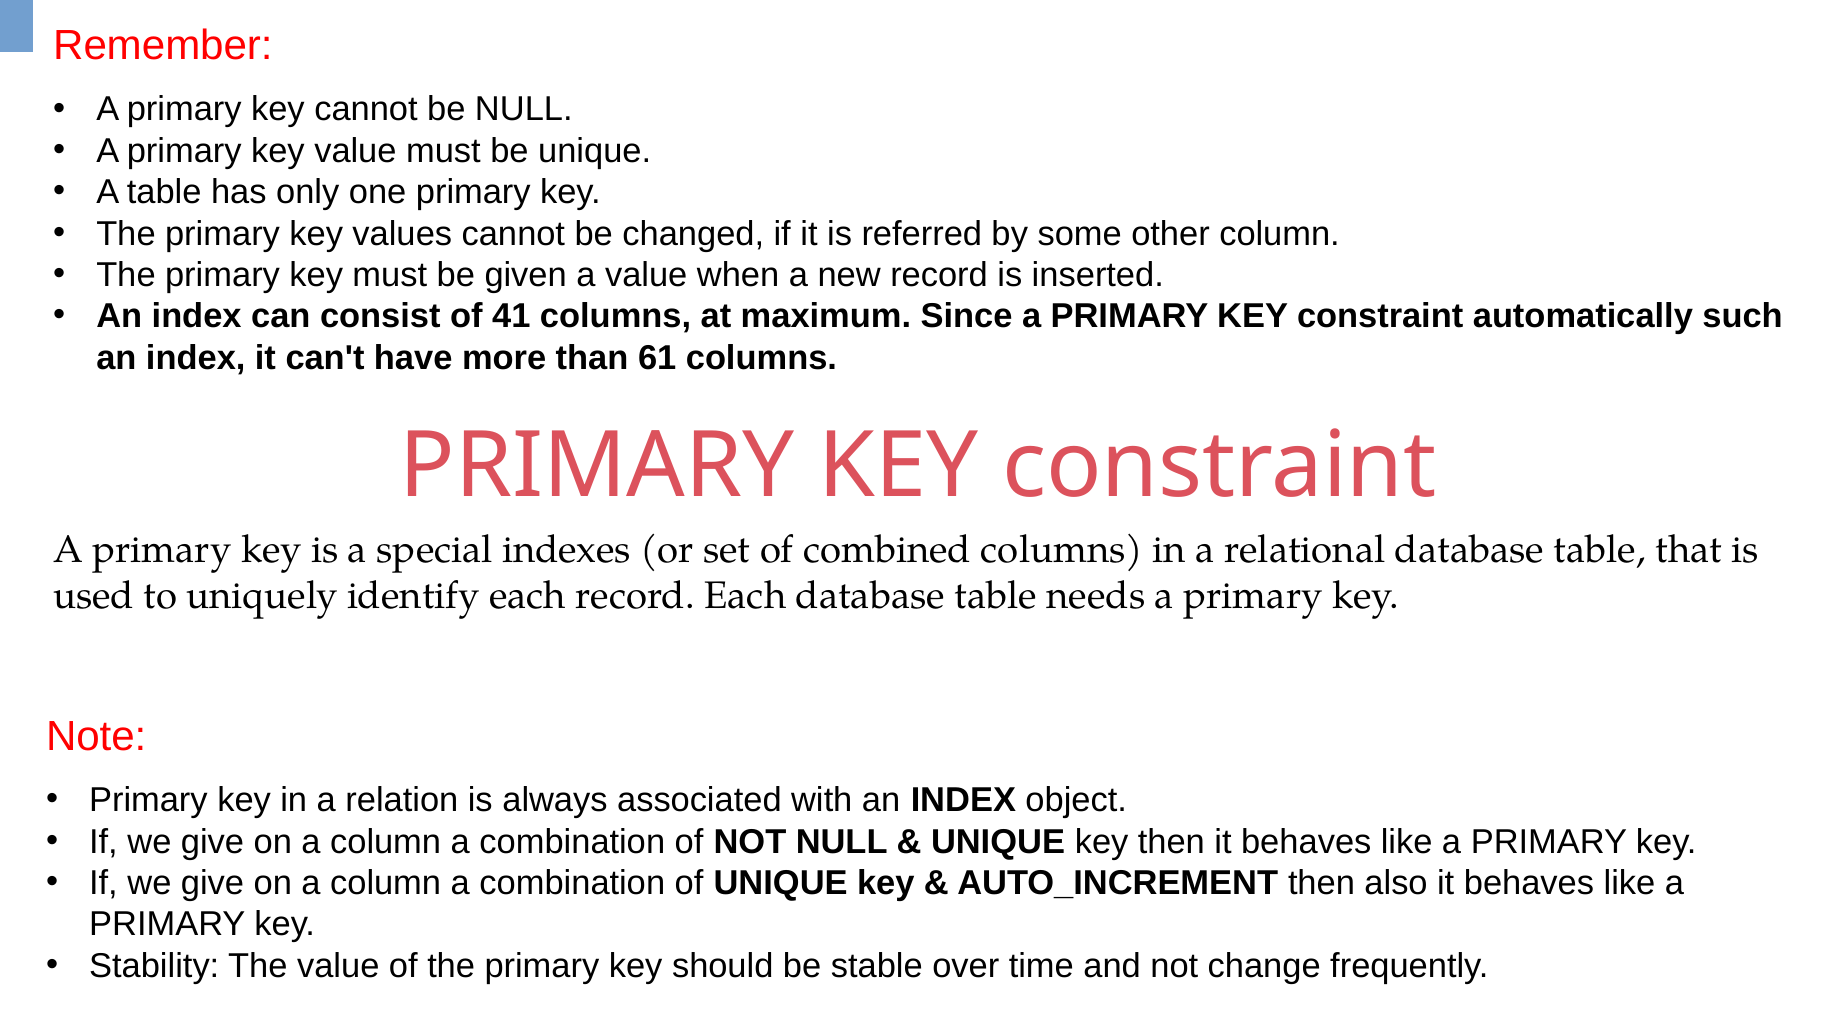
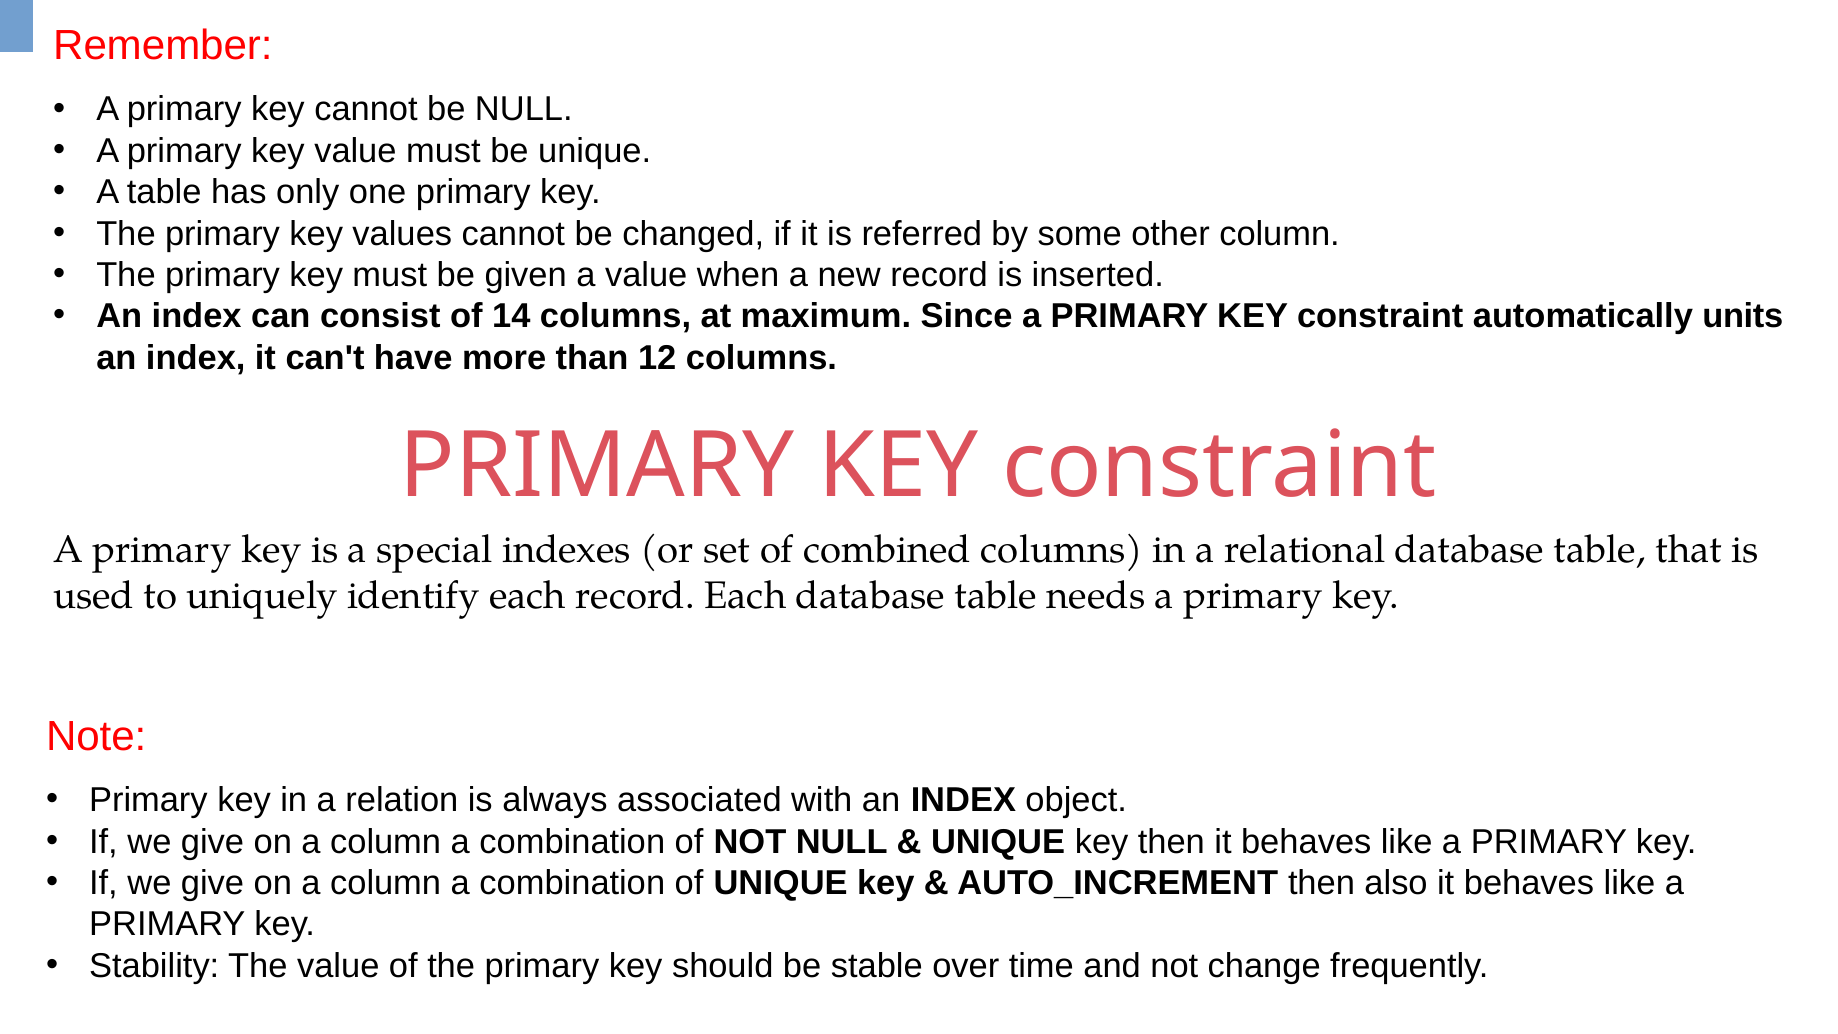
41: 41 -> 14 (511, 316)
such: such -> units (1743, 316)
61: 61 -> 12 (657, 358)
